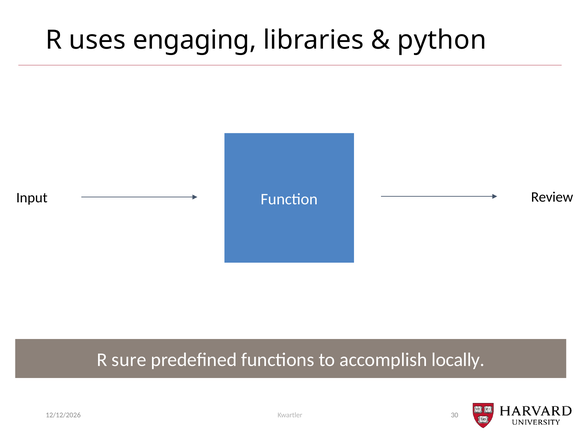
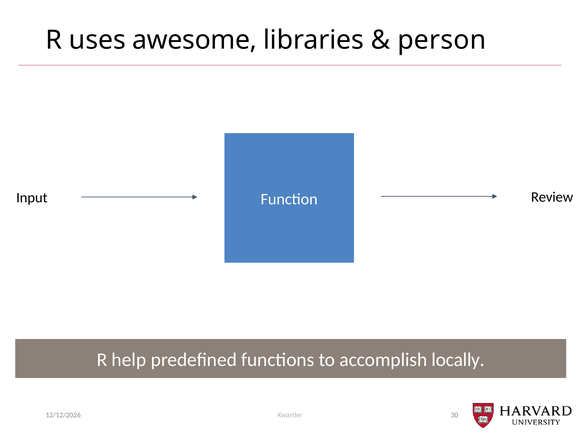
engaging: engaging -> awesome (195, 40)
python: python -> person (442, 40)
sure: sure -> help (129, 360)
